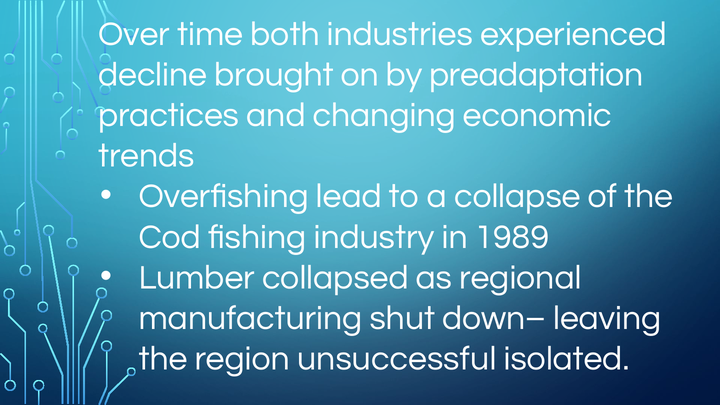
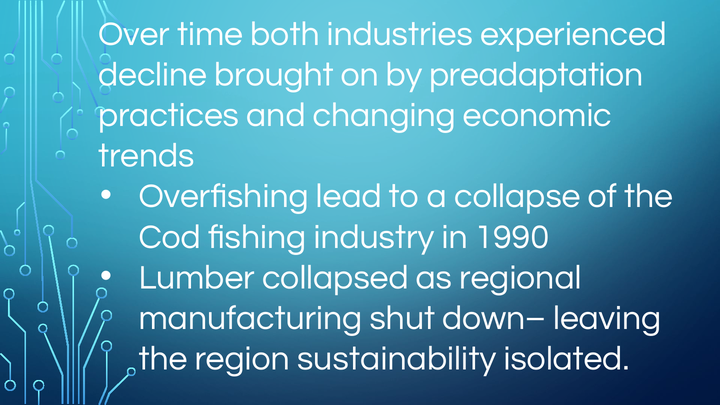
1989: 1989 -> 1990 (512, 237)
unsuccessful: unsuccessful -> sustainability (397, 358)
